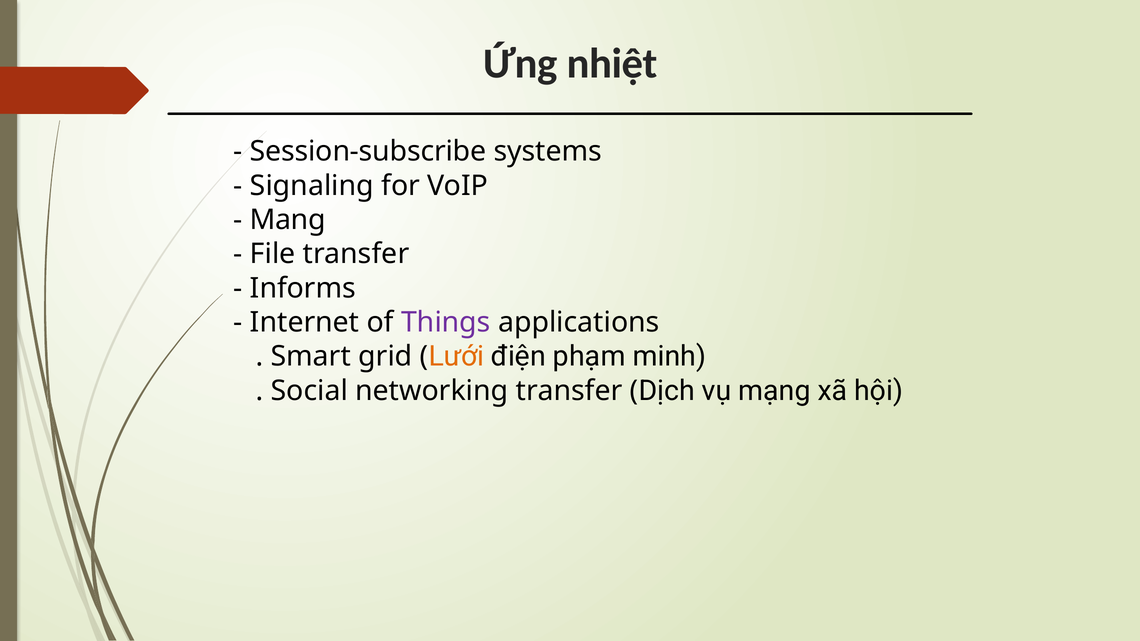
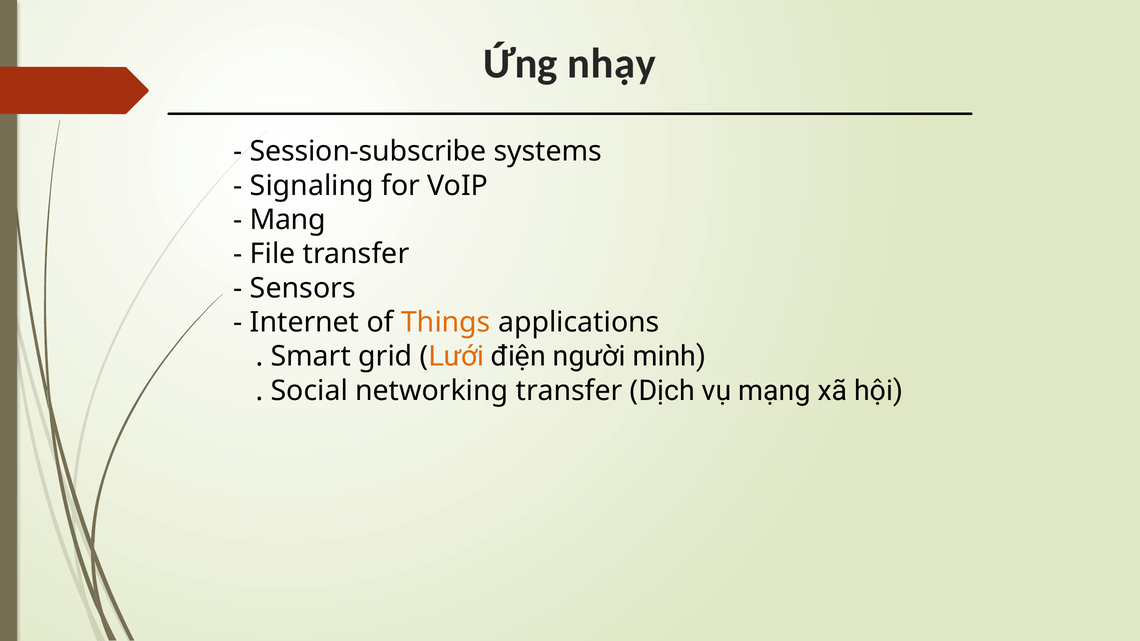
nhiệt: nhiệt -> nhạy (612, 64)
Informs: Informs -> Sensors (303, 288)
Things colour: purple -> orange (446, 323)
phạm: phạm -> người (589, 357)
